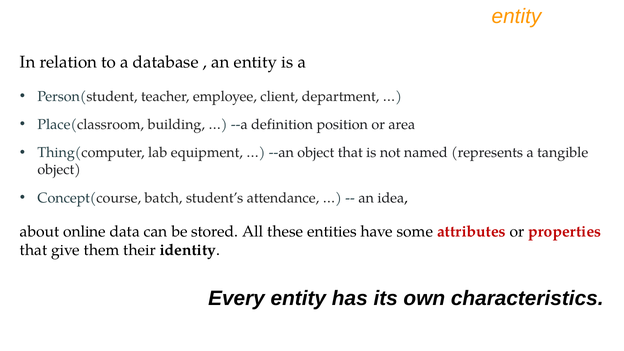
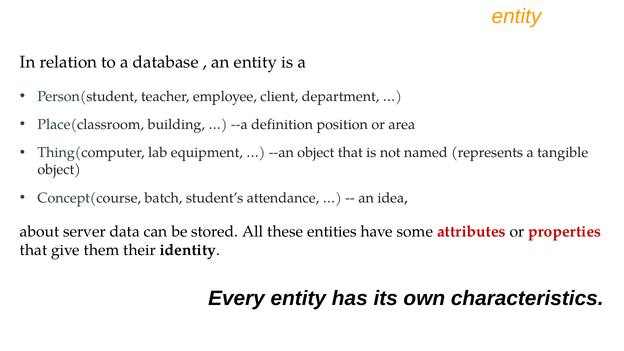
online: online -> server (85, 231)
